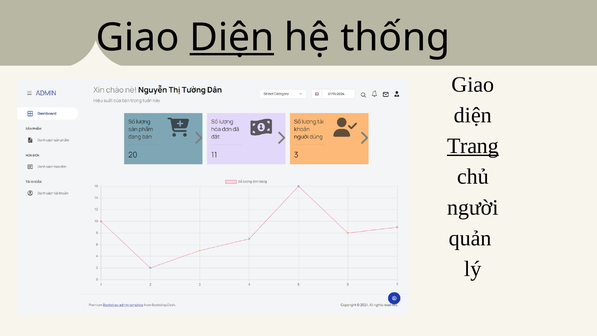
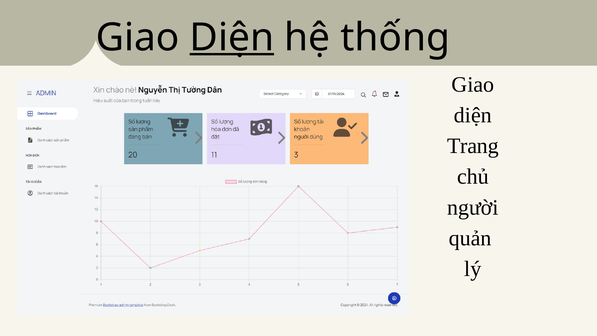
Trang underline: present -> none (473, 146)
